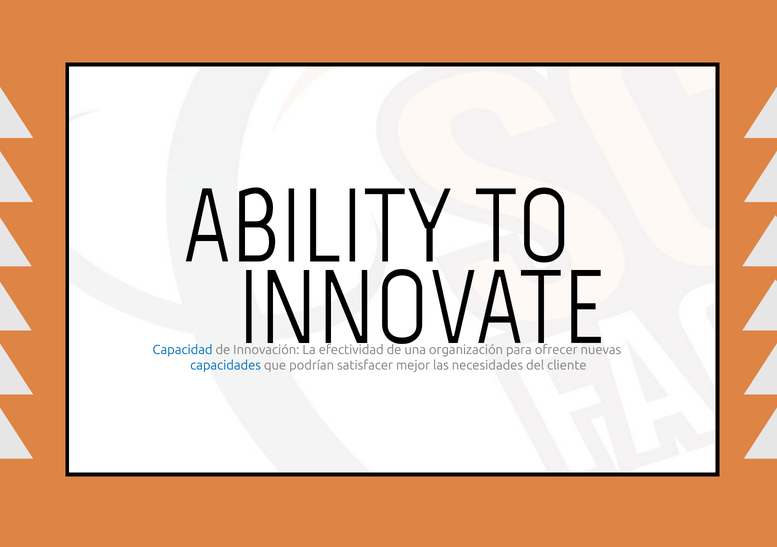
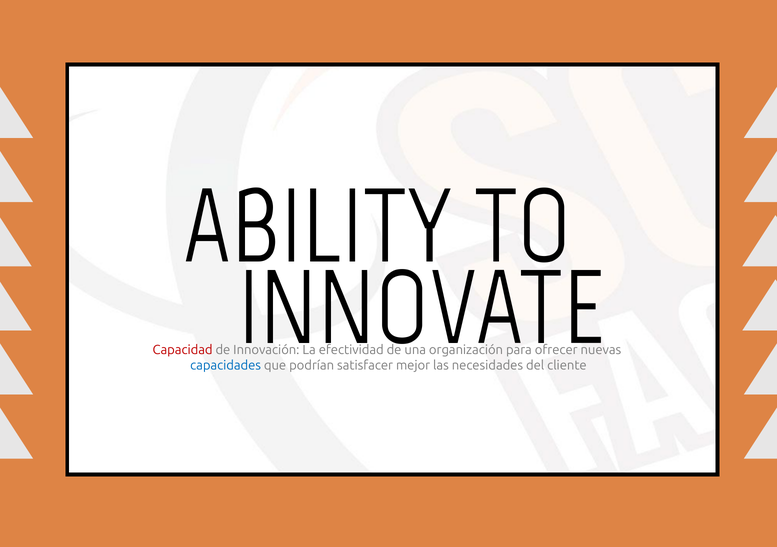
Capacidad colour: blue -> red (183, 350)
